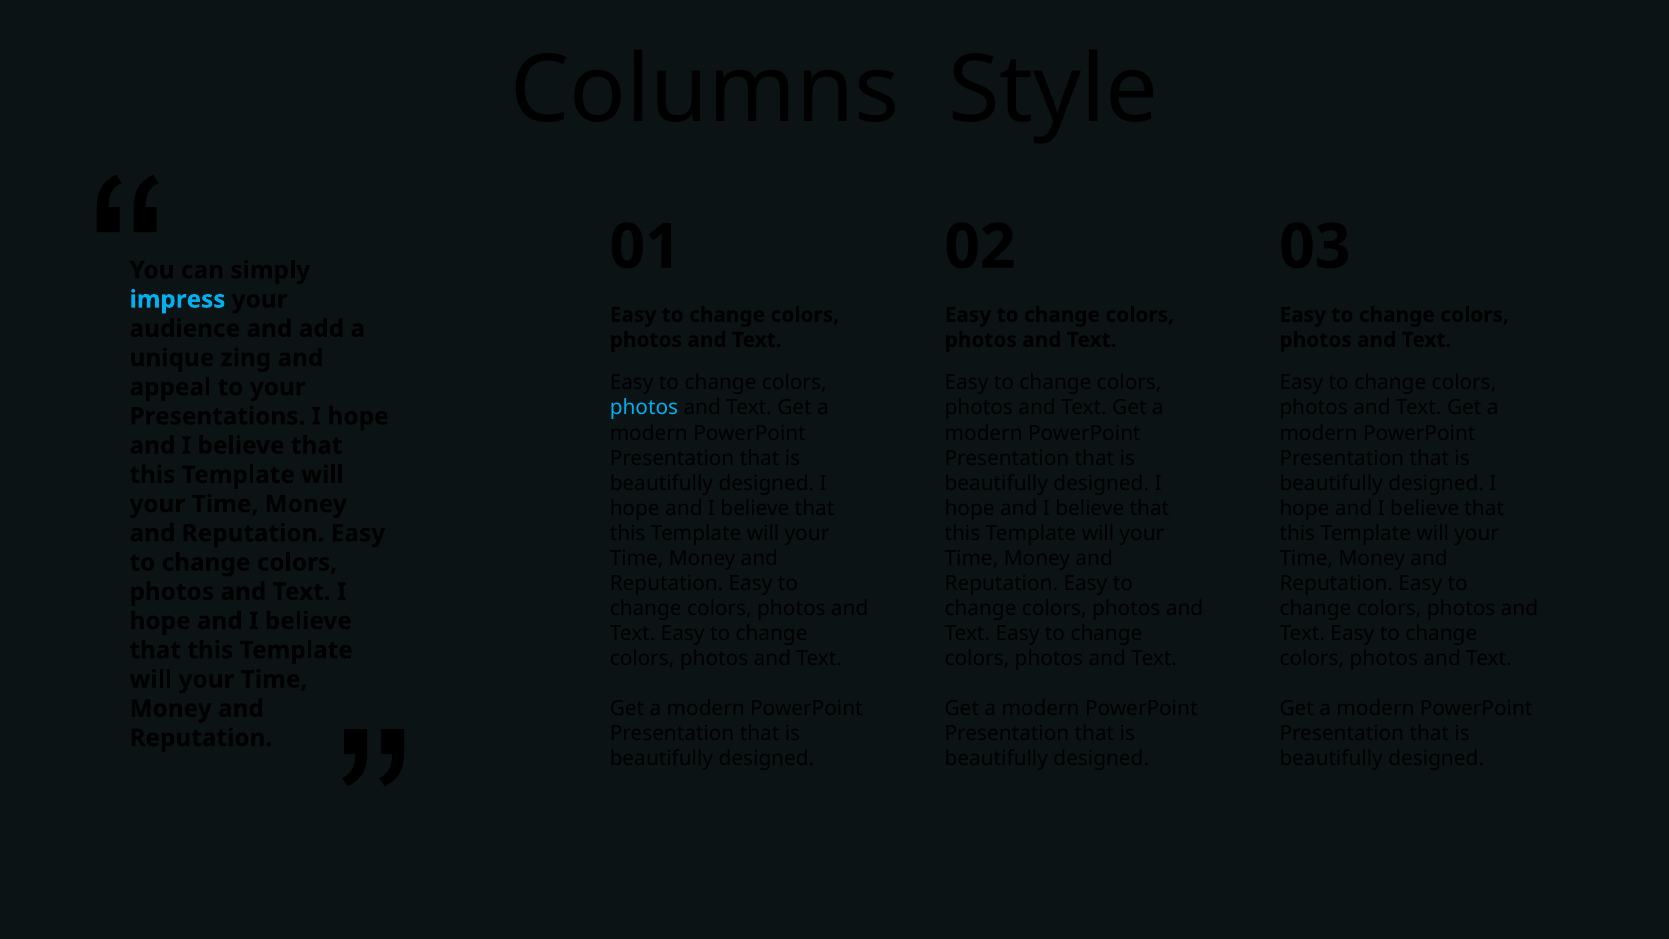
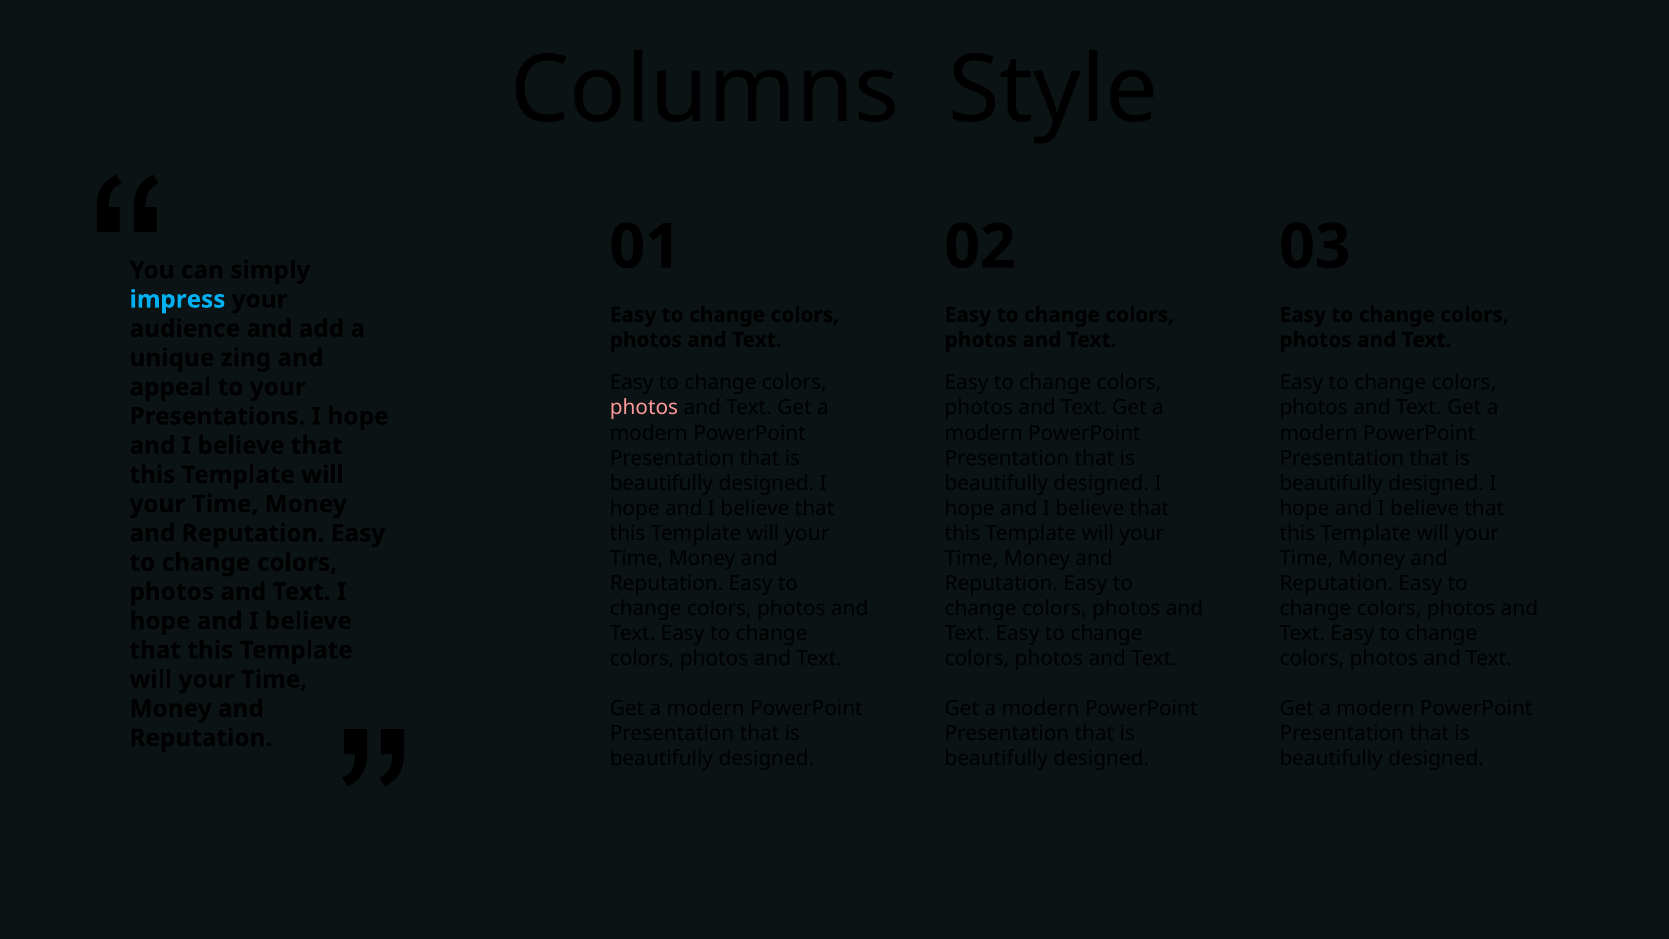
photos colour: light blue -> pink (644, 408)
